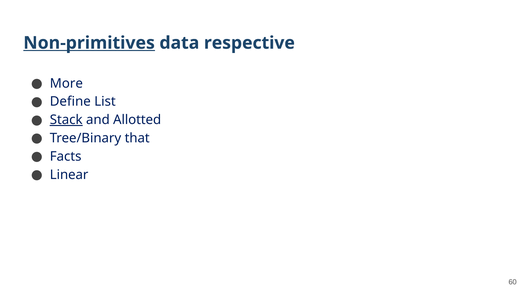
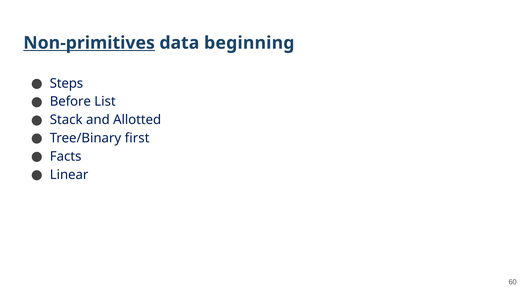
respective: respective -> beginning (249, 43)
More: More -> Steps (66, 83)
Define: Define -> Before (70, 101)
Stack underline: present -> none (66, 120)
that: that -> first (137, 138)
